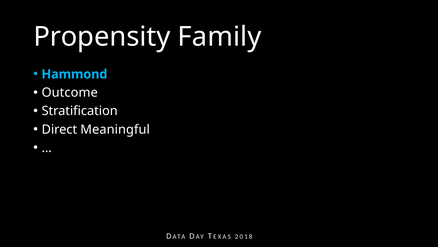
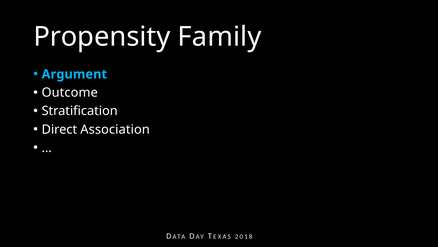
Hammond: Hammond -> Argument (74, 74)
Meaningful: Meaningful -> Association (115, 129)
